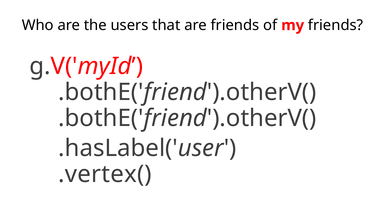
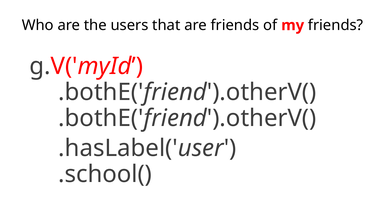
.vertex(: .vertex( -> .school( (105, 174)
